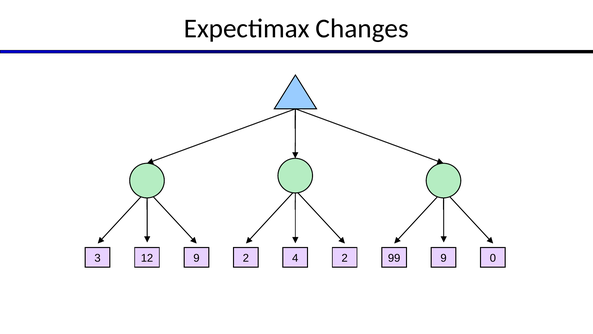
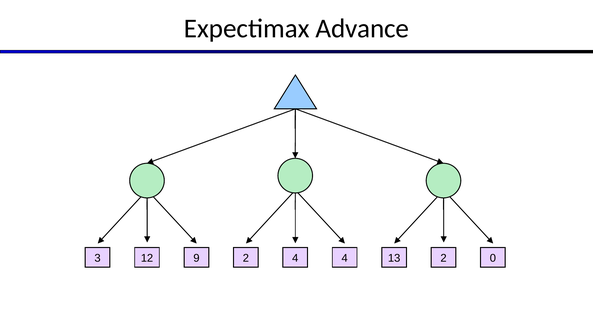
Changes: Changes -> Advance (362, 28)
4 2: 2 -> 4 (345, 258)
99: 99 -> 13 (394, 258)
9 9: 9 -> 2 (444, 258)
